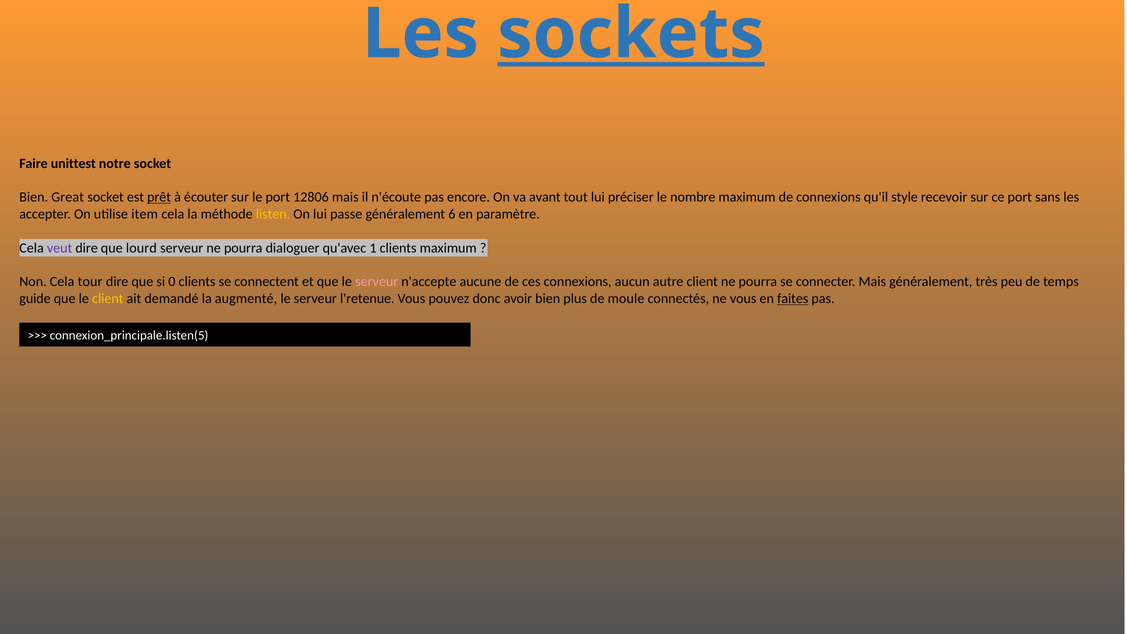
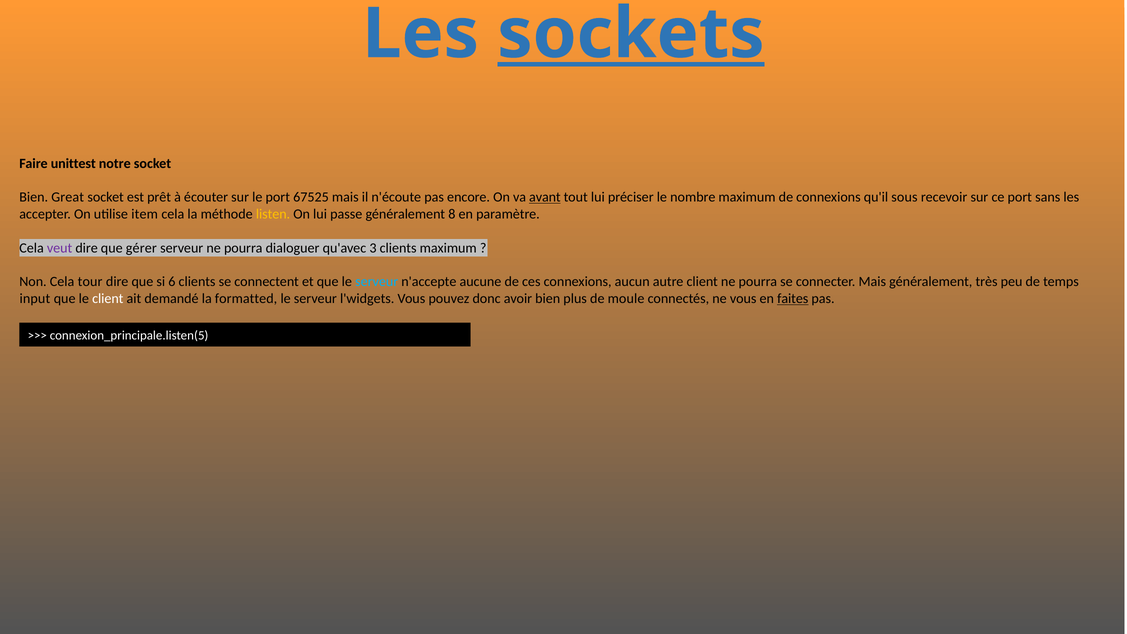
prêt underline: present -> none (159, 197)
12806: 12806 -> 67525 (311, 197)
avant underline: none -> present (545, 197)
style: style -> sous (904, 197)
6: 6 -> 8 (452, 214)
lourd: lourd -> gérer (141, 248)
1: 1 -> 3 (373, 248)
0: 0 -> 6 (172, 282)
serveur colour: pink -> light blue (377, 282)
guide: guide -> input (35, 299)
client colour: yellow -> white (108, 299)
augmenté: augmenté -> formatted (246, 299)
l'retenue: l'retenue -> l'widgets (367, 299)
